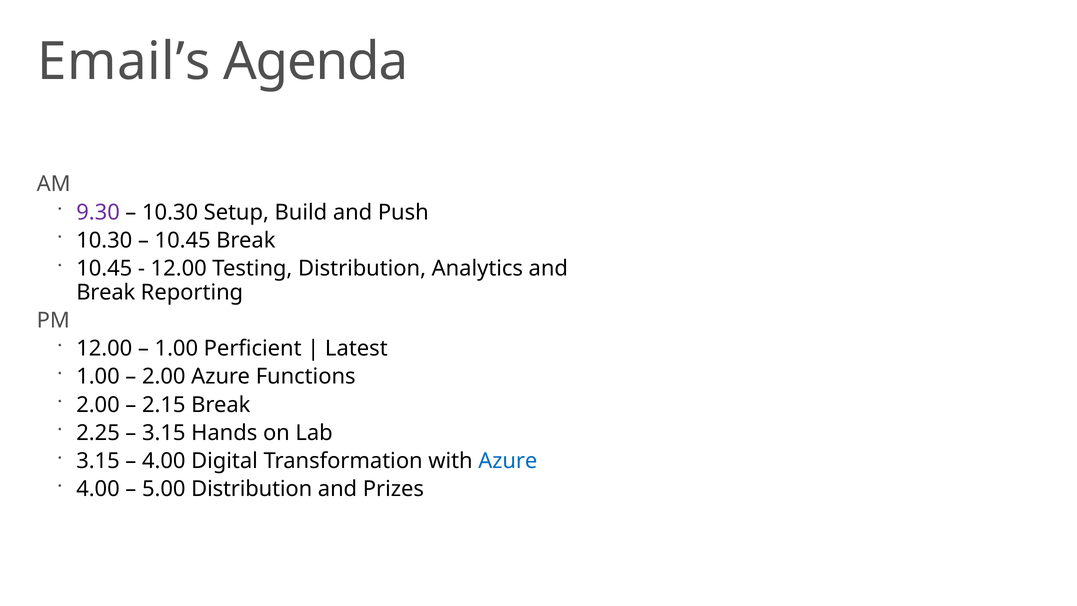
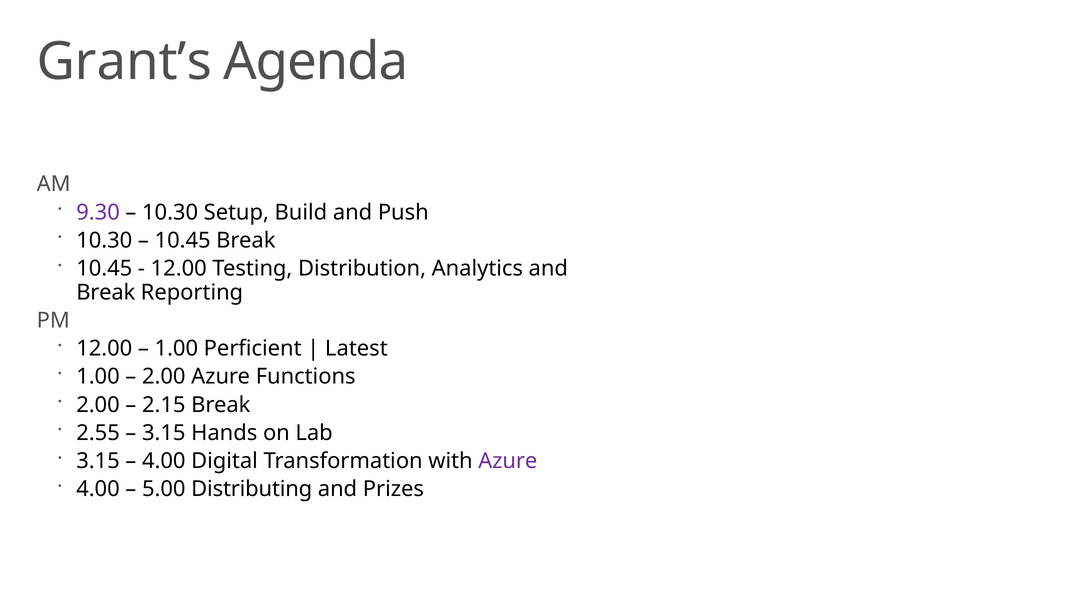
Email’s: Email’s -> Grant’s (124, 62)
2.25: 2.25 -> 2.55 (98, 433)
Azure colour: blue -> purple (508, 461)
5.00 Distribution: Distribution -> Distributing (252, 489)
